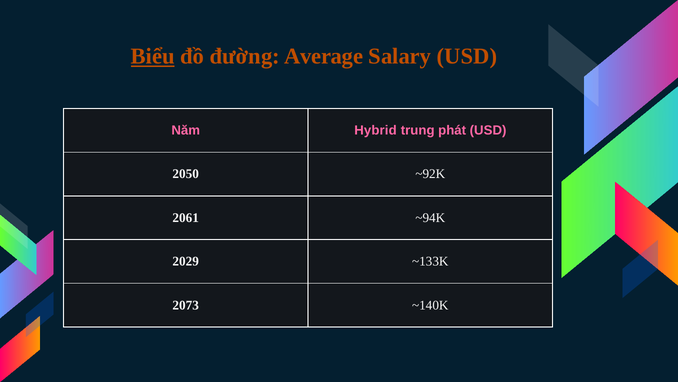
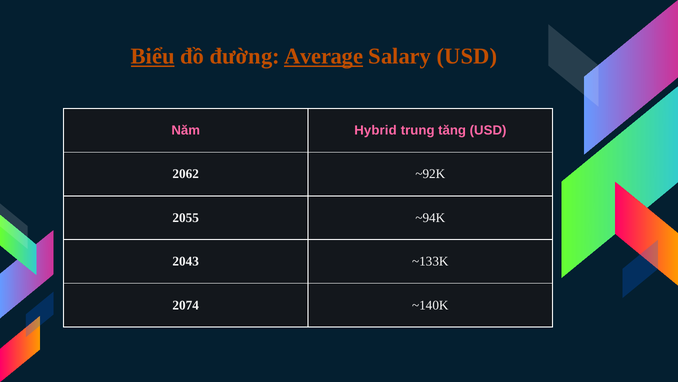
Average underline: none -> present (324, 56)
phát: phát -> tăng (452, 130)
2050: 2050 -> 2062 (186, 174)
2061: 2061 -> 2055 (186, 217)
2029: 2029 -> 2043 (186, 261)
2073: 2073 -> 2074 (186, 305)
